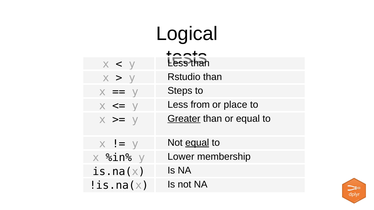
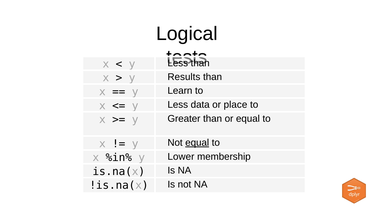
Rstudio: Rstudio -> Results (184, 77)
Steps: Steps -> Learn (180, 91)
from: from -> data (200, 105)
Greater underline: present -> none (184, 119)
